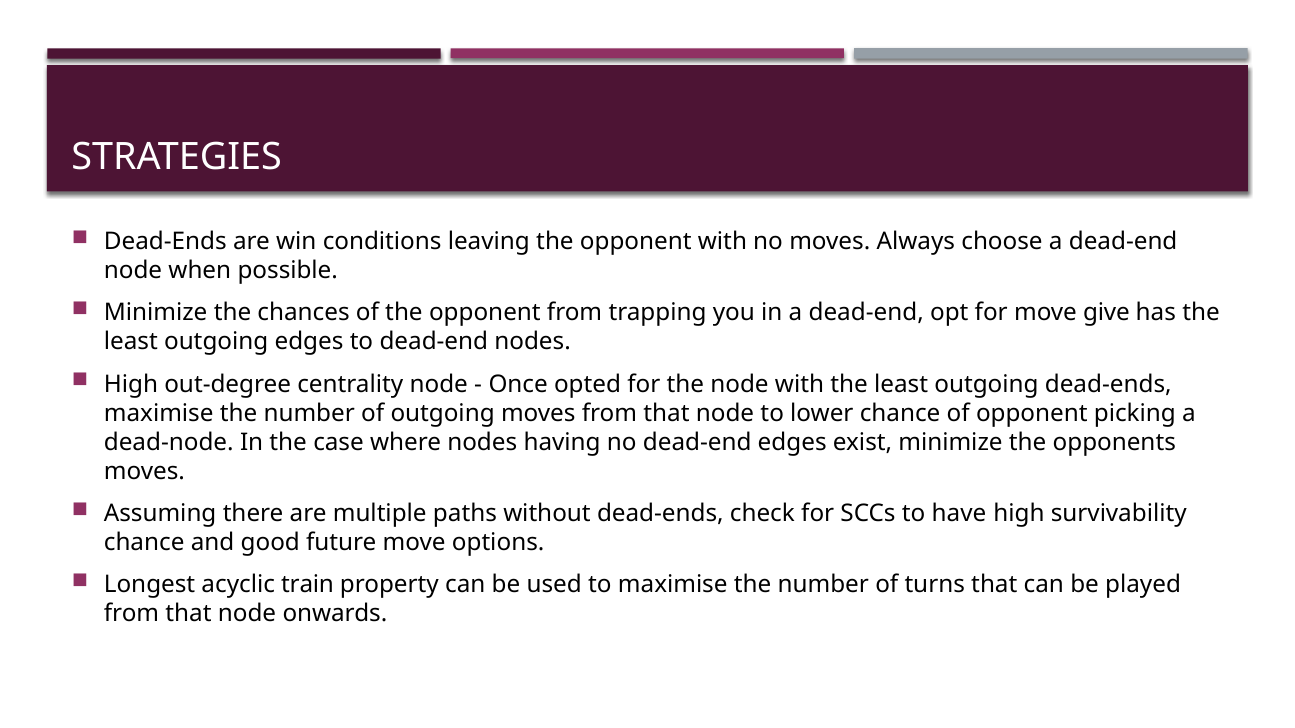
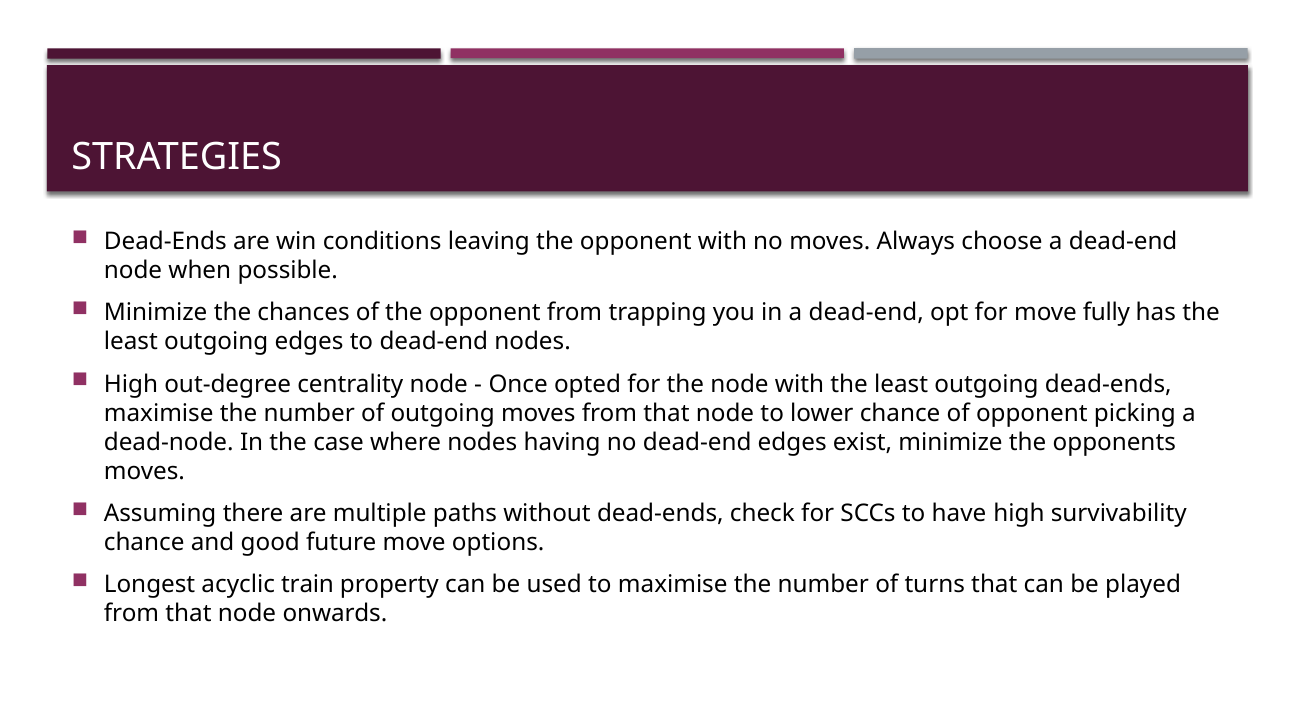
give: give -> fully (1106, 313)
